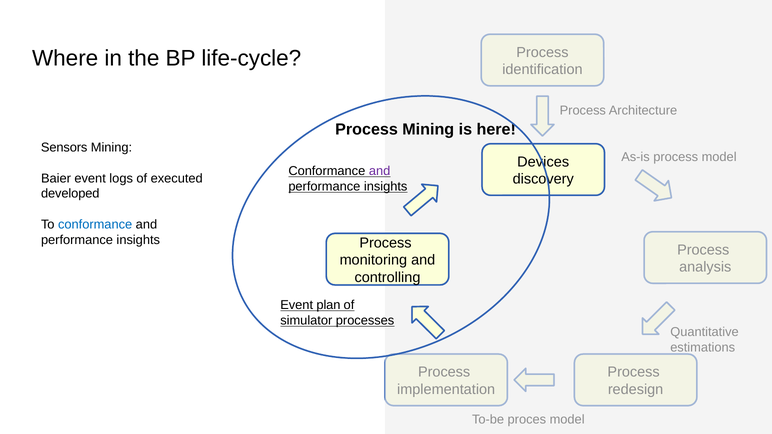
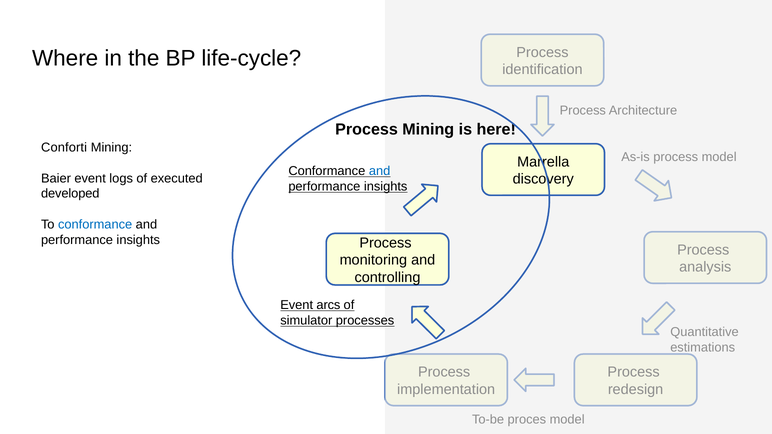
Sensors: Sensors -> Conforti (64, 148)
Devices: Devices -> Marrella (543, 162)
and colour: purple -> blue (380, 171)
plan: plan -> arcs (328, 305)
